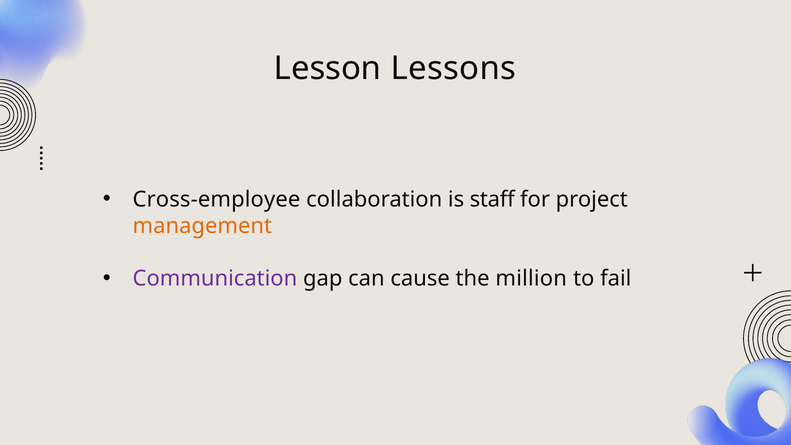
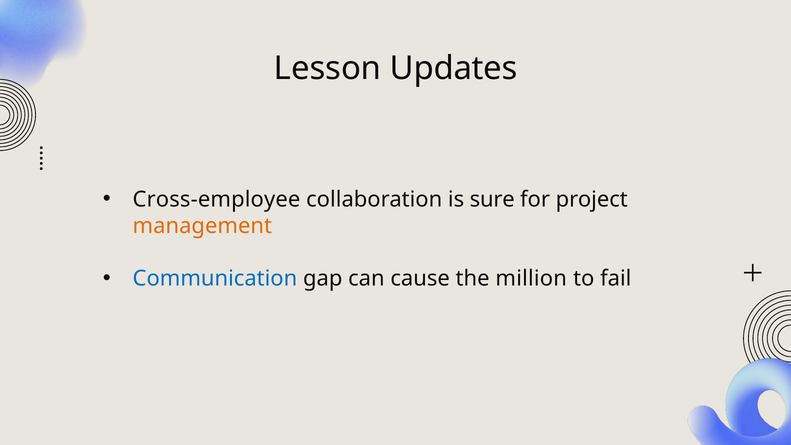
Lessons: Lessons -> Updates (454, 68)
staff: staff -> sure (492, 199)
Communication colour: purple -> blue (215, 279)
